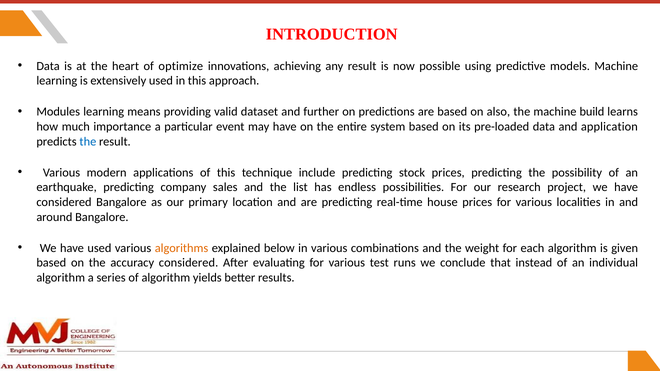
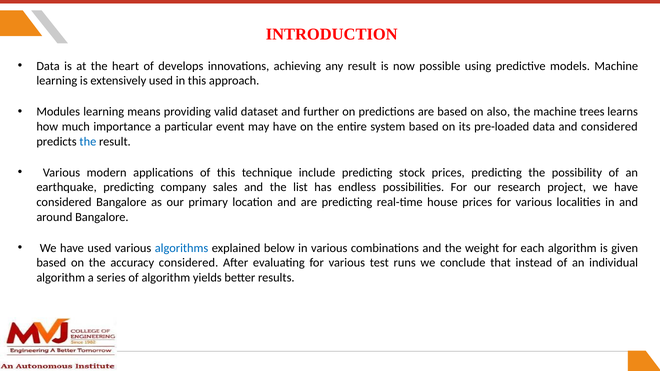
optimize: optimize -> develops (181, 66)
build: build -> trees (592, 112)
and application: application -> considered (609, 127)
algorithms colour: orange -> blue (182, 248)
